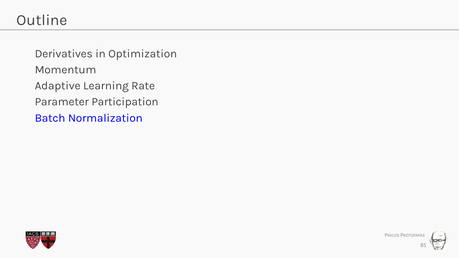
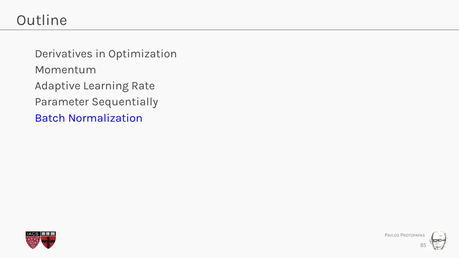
Participation: Participation -> Sequentially (125, 102)
